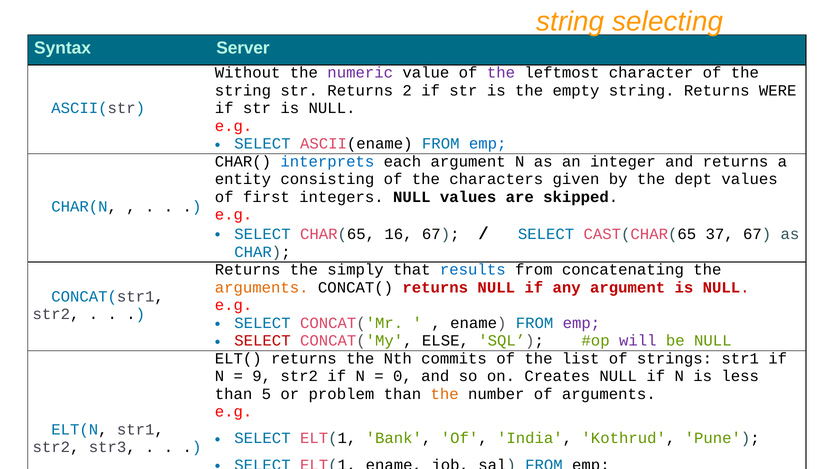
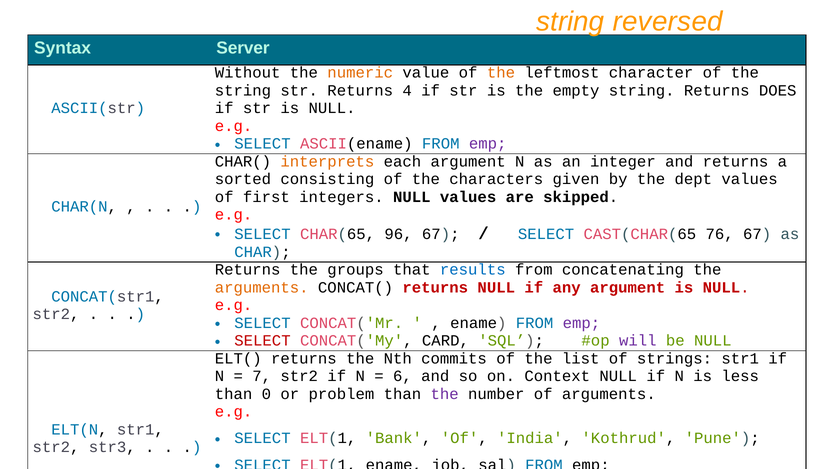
selecting: selecting -> reversed (668, 22)
numeric colour: purple -> orange (360, 73)
the colour: purple -> orange (501, 73)
2: 2 -> 4 (407, 91)
WERE: WERE -> DOES (778, 91)
emp colour: blue -> purple (488, 144)
interprets colour: blue -> orange (327, 162)
entity: entity -> sorted (243, 179)
16: 16 -> 96 (399, 234)
37: 37 -> 76 (720, 234)
simply: simply -> groups (356, 270)
ELSE: ELSE -> CARD (445, 341)
9: 9 -> 7 (262, 376)
0: 0 -> 6 (402, 376)
Creates: Creates -> Context (557, 376)
5: 5 -> 0 (266, 394)
the colour: orange -> purple (445, 394)
